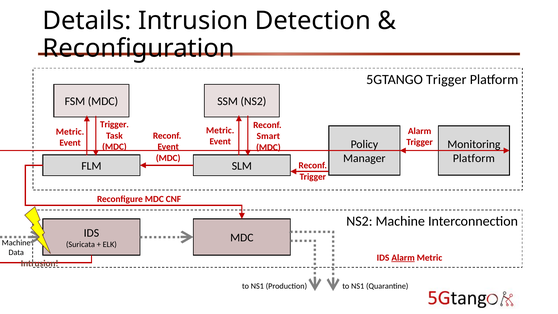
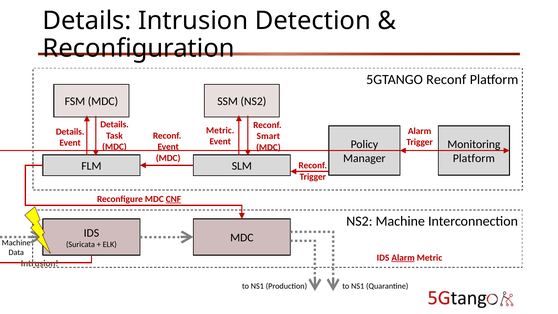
5GTANGO Trigger: Trigger -> Reconf (446, 80)
Trigger: Trigger -> Details (114, 124)
Metric: Metric -> Details (70, 132)
CNF underline: none -> present (173, 199)
